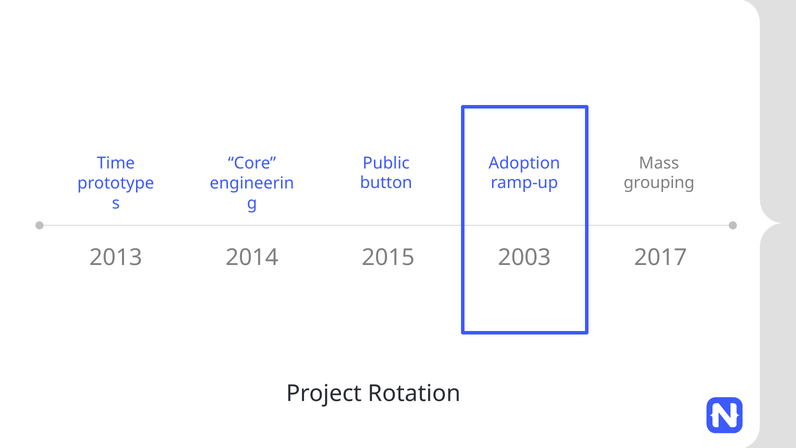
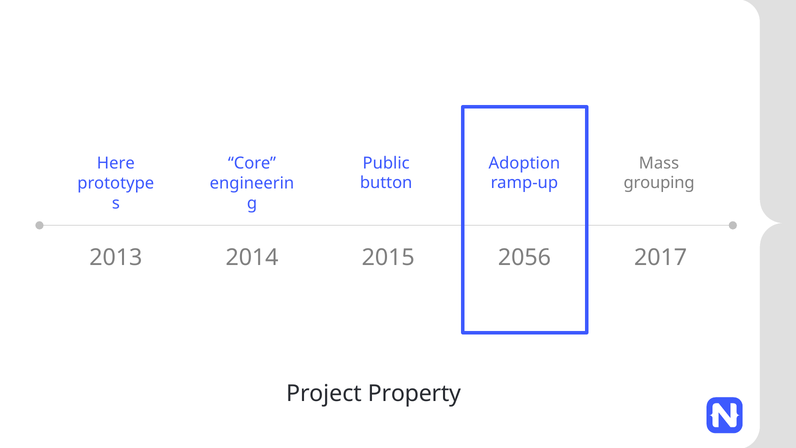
Time: Time -> Here (116, 163)
2003: 2003 -> 2056 (524, 257)
Rotation: Rotation -> Property (414, 393)
